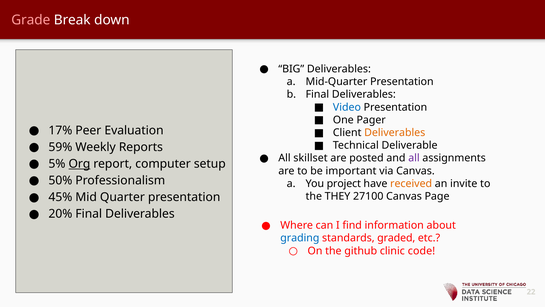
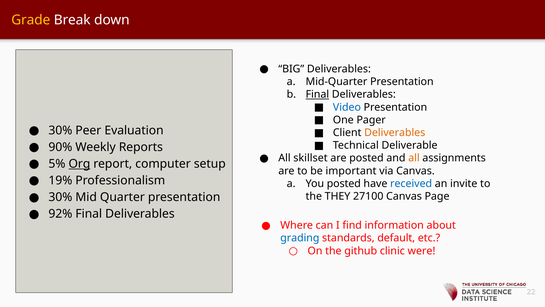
Grade colour: pink -> yellow (31, 20)
Final underline: none -> present (317, 94)
17%: 17% -> 30% (60, 130)
59%: 59% -> 90% (60, 147)
all colour: purple -> orange (414, 158)
50%: 50% -> 19% (60, 180)
You project: project -> posted (344, 183)
received colour: orange -> blue (411, 183)
45%: 45% -> 30% (60, 197)
20%: 20% -> 92% (60, 214)
graded: graded -> default (396, 238)
code: code -> were (421, 251)
